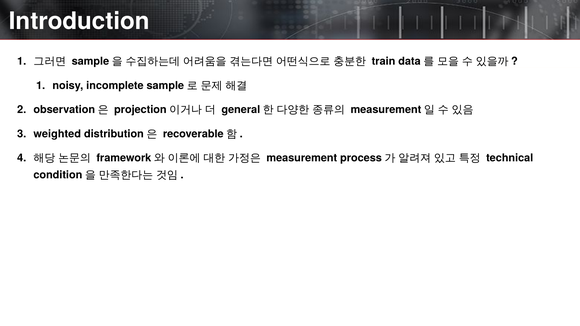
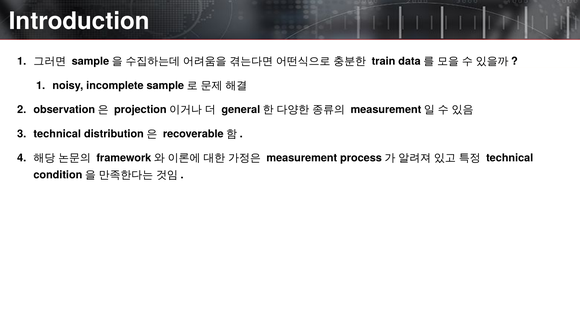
weighted: weighted -> technical (57, 134)
